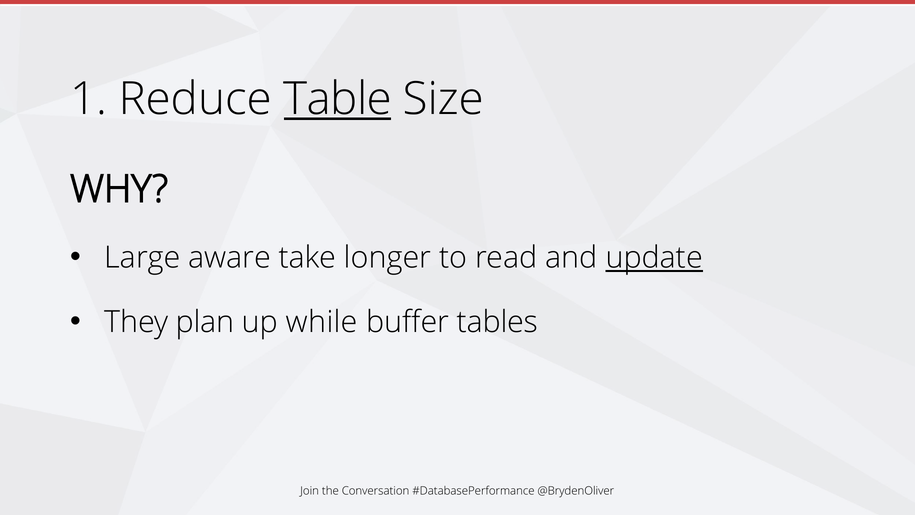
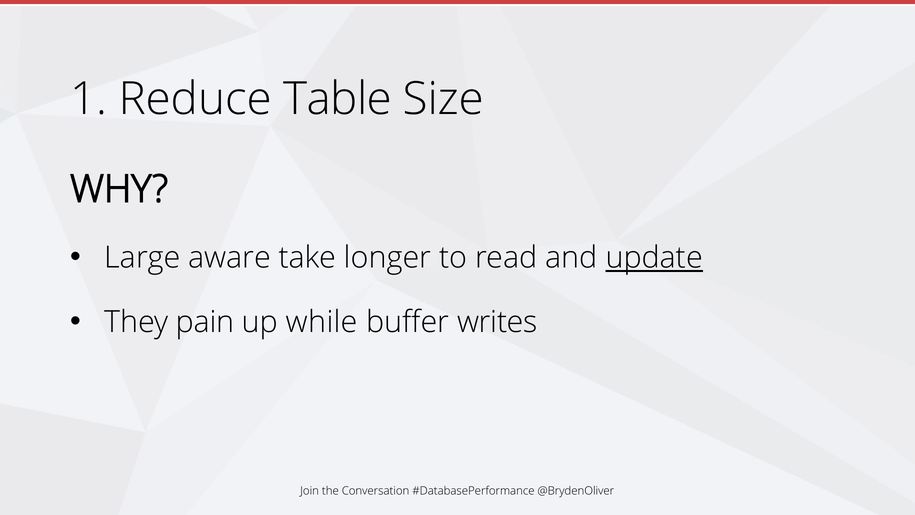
Table underline: present -> none (338, 99)
plan: plan -> pain (205, 322)
tables: tables -> writes (497, 322)
